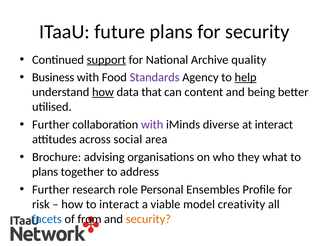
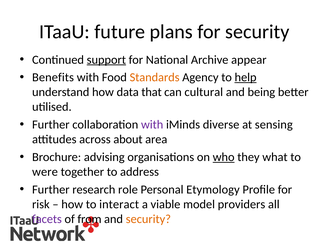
quality: quality -> appear (249, 60)
Business: Business -> Benefits (53, 78)
Standards colour: purple -> orange (155, 78)
how underline: present -> none (103, 92)
content: content -> cultural (204, 92)
at interact: interact -> sensing (274, 125)
social: social -> about (128, 140)
who underline: none -> present (224, 158)
plans: plans -> were (45, 172)
Ensembles: Ensembles -> Etymology (213, 190)
creativity: creativity -> providers (241, 205)
facets colour: blue -> purple (47, 220)
